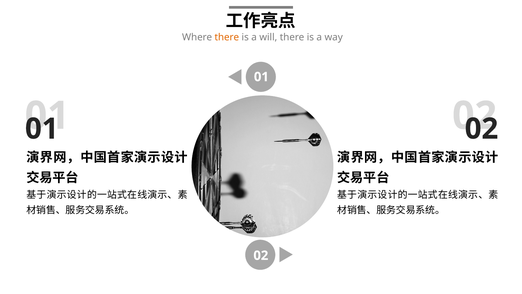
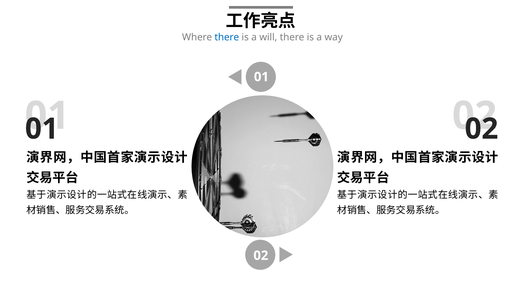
there colour: orange -> blue (227, 37)
